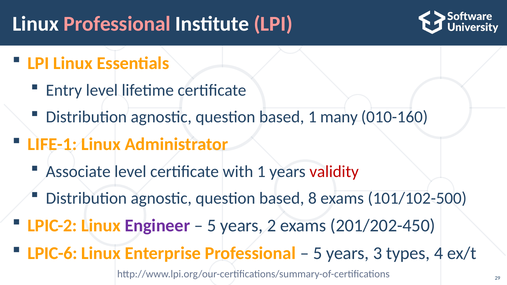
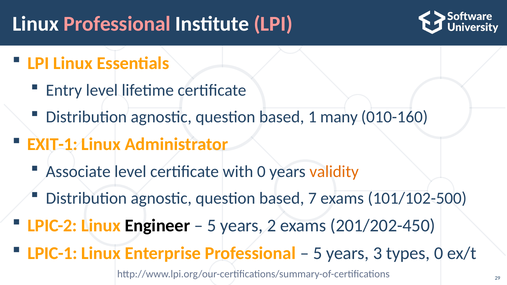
LIFE-1: LIFE-1 -> EXIT-1 (52, 144)
with 1: 1 -> 0 (261, 172)
validity colour: red -> orange (334, 172)
8: 8 -> 7 (312, 198)
Engineer colour: purple -> black (157, 226)
LPIC-6: LPIC-6 -> LPIC-1 (52, 253)
types 4: 4 -> 0 (439, 253)
